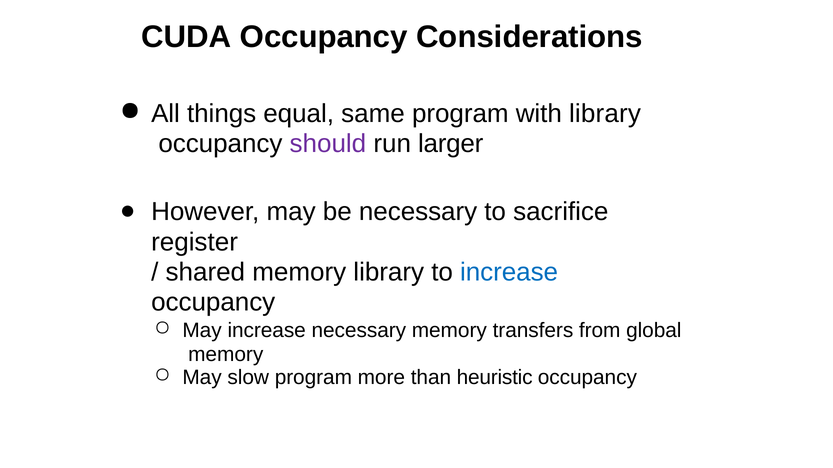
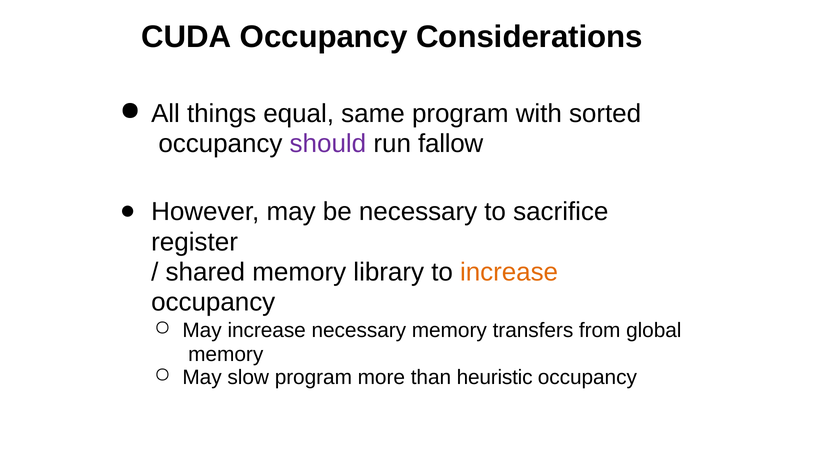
with library: library -> sorted (605, 114)
larger: larger -> fallow (451, 144)
increase colour: blue -> orange (509, 272)
